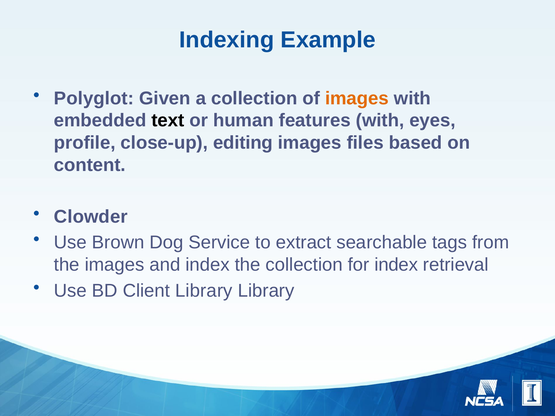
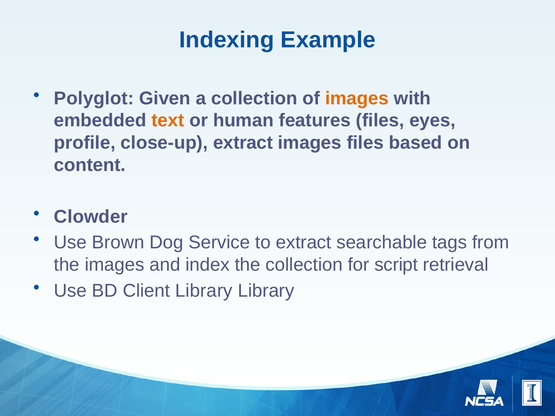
text colour: black -> orange (168, 121)
features with: with -> files (380, 121)
close-up editing: editing -> extract (243, 143)
for index: index -> script (396, 265)
